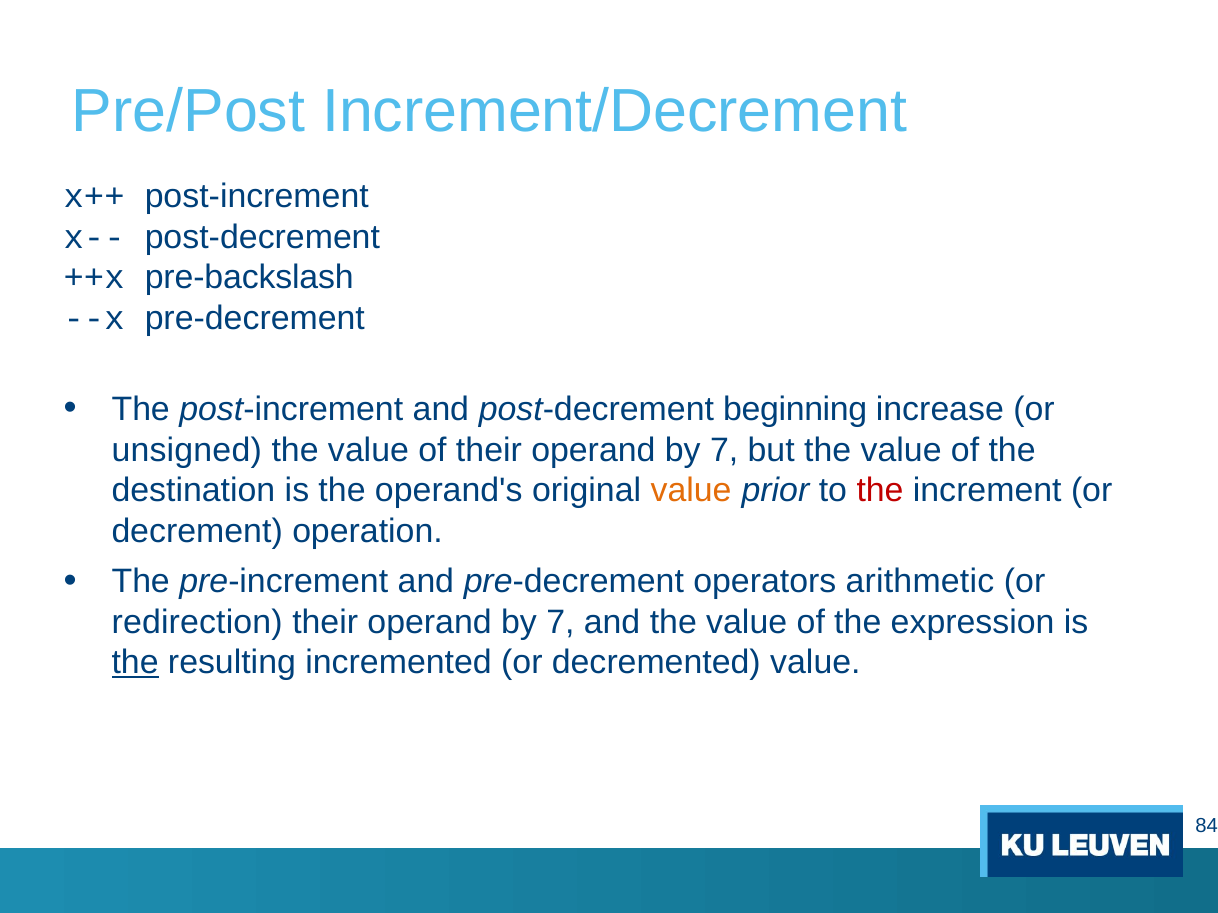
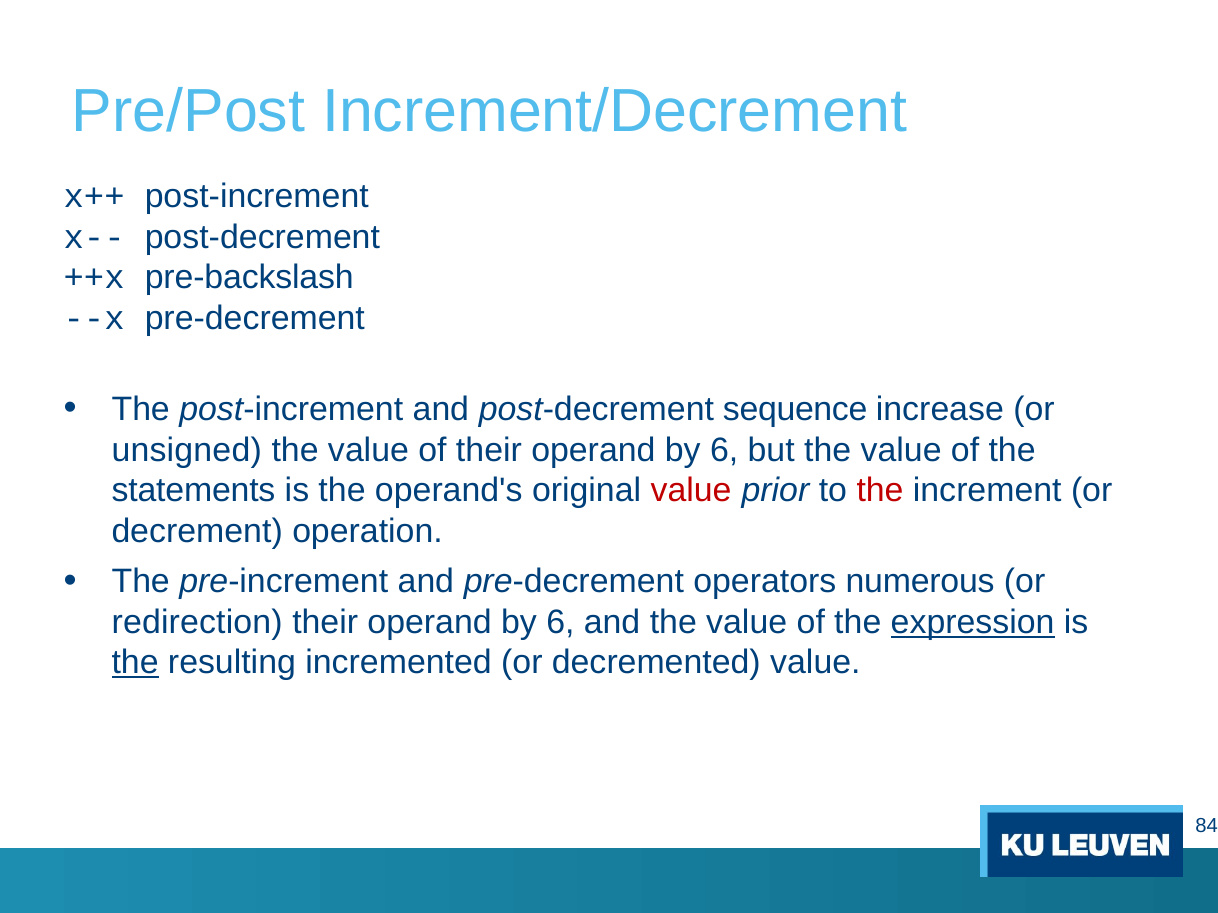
beginning: beginning -> sequence (795, 410)
7: 7 -> 6 (724, 450)
destination: destination -> statements (194, 491)
value colour: orange -> red (691, 491)
arithmetic: arithmetic -> numerous (920, 582)
7: 7 -> 6 (560, 622)
expression underline: none -> present (973, 622)
